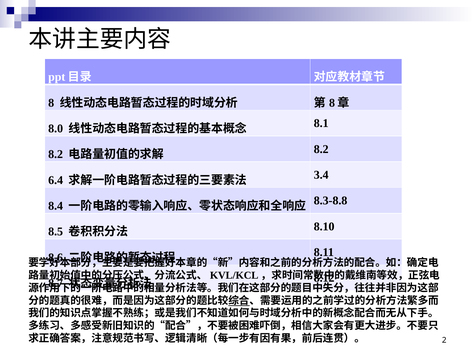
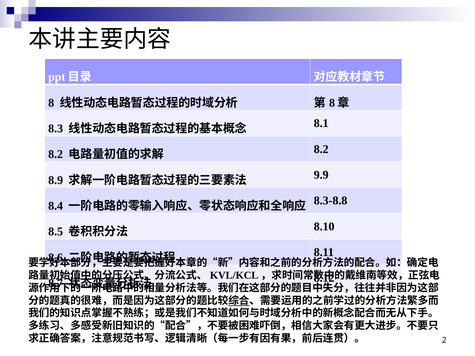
8.0: 8.0 -> 8.3 (56, 129)
3.4: 3.4 -> 9.9 (321, 175)
6.4: 6.4 -> 8.9 (56, 180)
